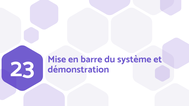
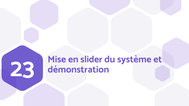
barre: barre -> slider (91, 59)
